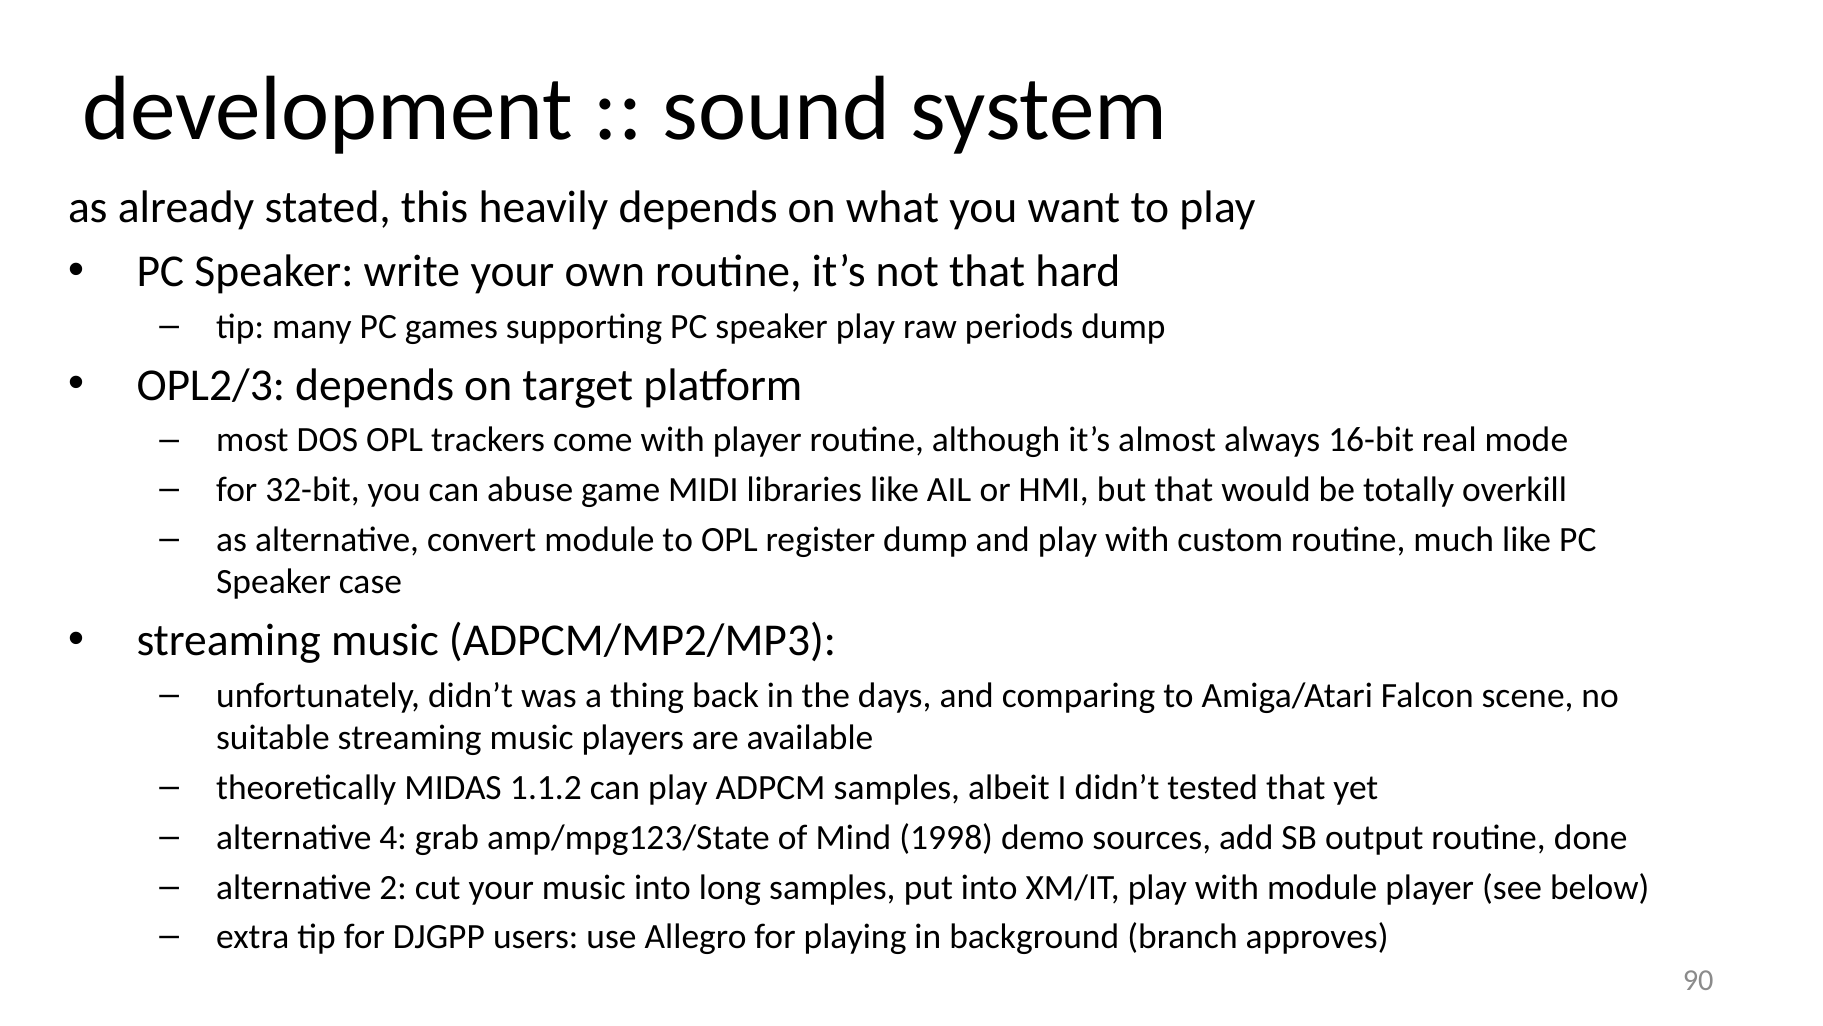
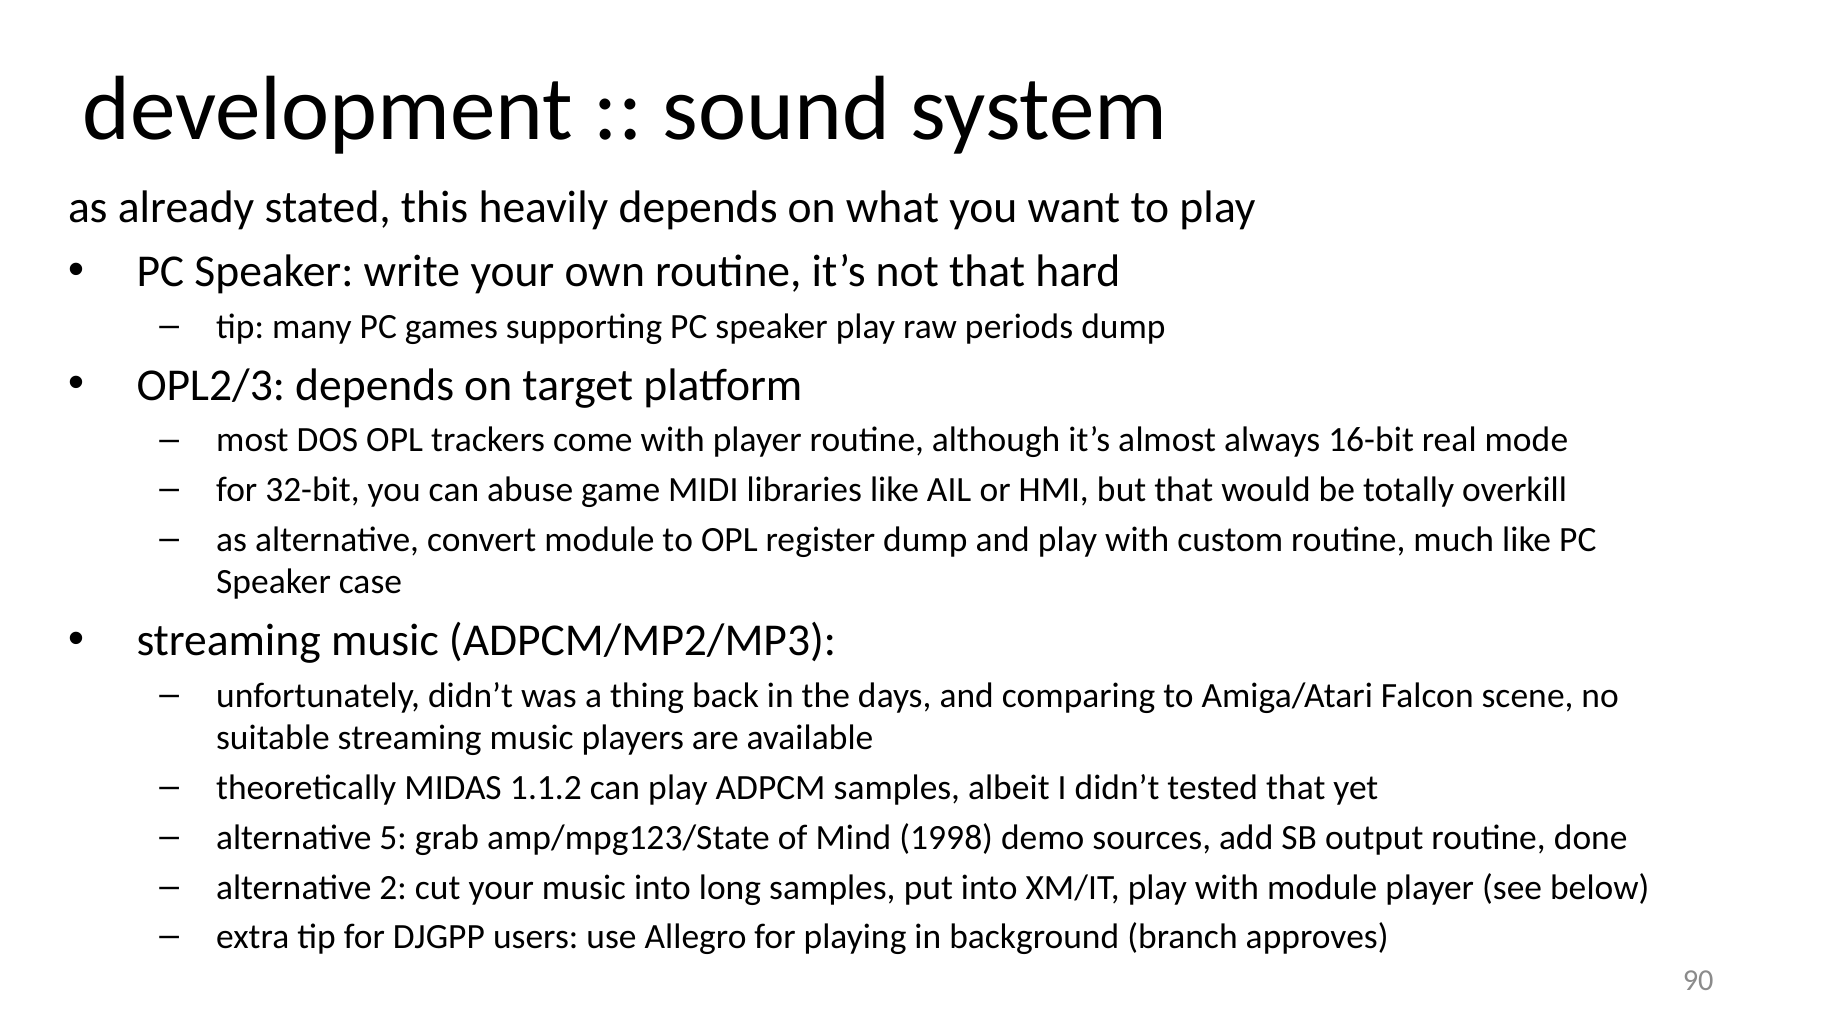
4: 4 -> 5 (393, 837)
